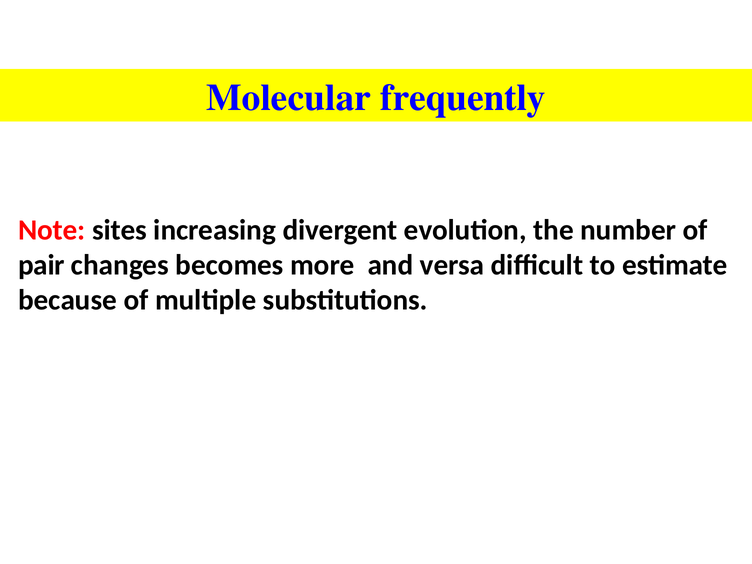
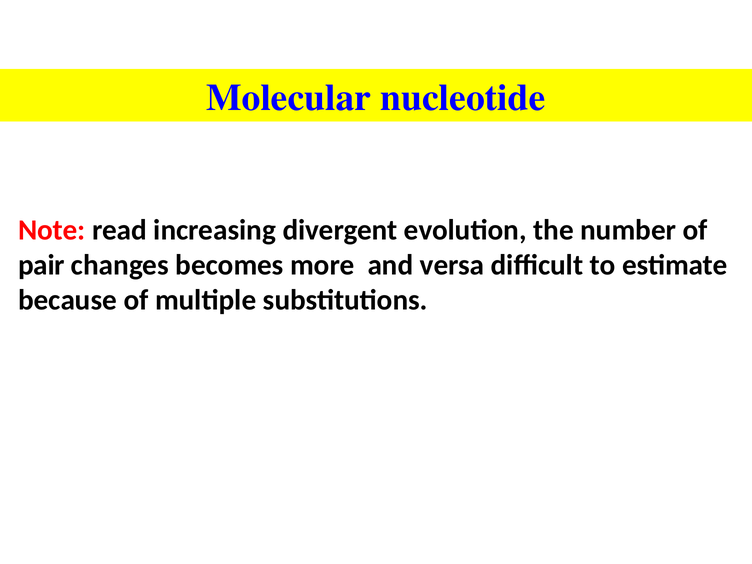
frequently: frequently -> nucleotide (463, 98)
sites: sites -> read (120, 230)
